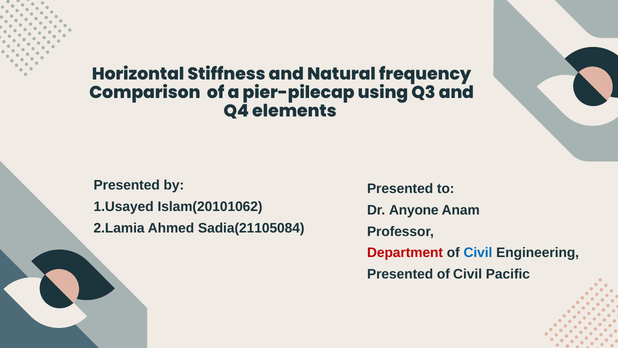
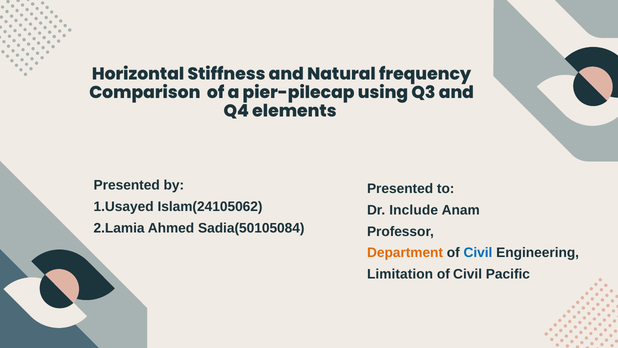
Islam(20101062: Islam(20101062 -> Islam(24105062 (210, 206)
Anyone: Anyone -> Include (414, 210)
Sadia(21105084: Sadia(21105084 -> Sadia(50105084 (251, 228)
Department colour: red -> orange (405, 253)
Presented: Presented -> Limitation (400, 274)
